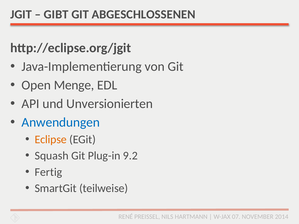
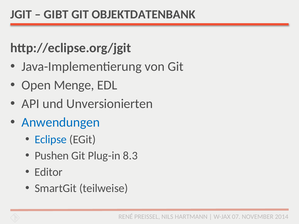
ABGESCHLOSSENEN: ABGESCHLOSSENEN -> OBJEKTDATENBANK (144, 14)
Eclipse colour: orange -> blue (51, 140)
Squash: Squash -> Pushen (52, 156)
9.2: 9.2 -> 8.3 (130, 156)
Fertig: Fertig -> Editor (49, 172)
